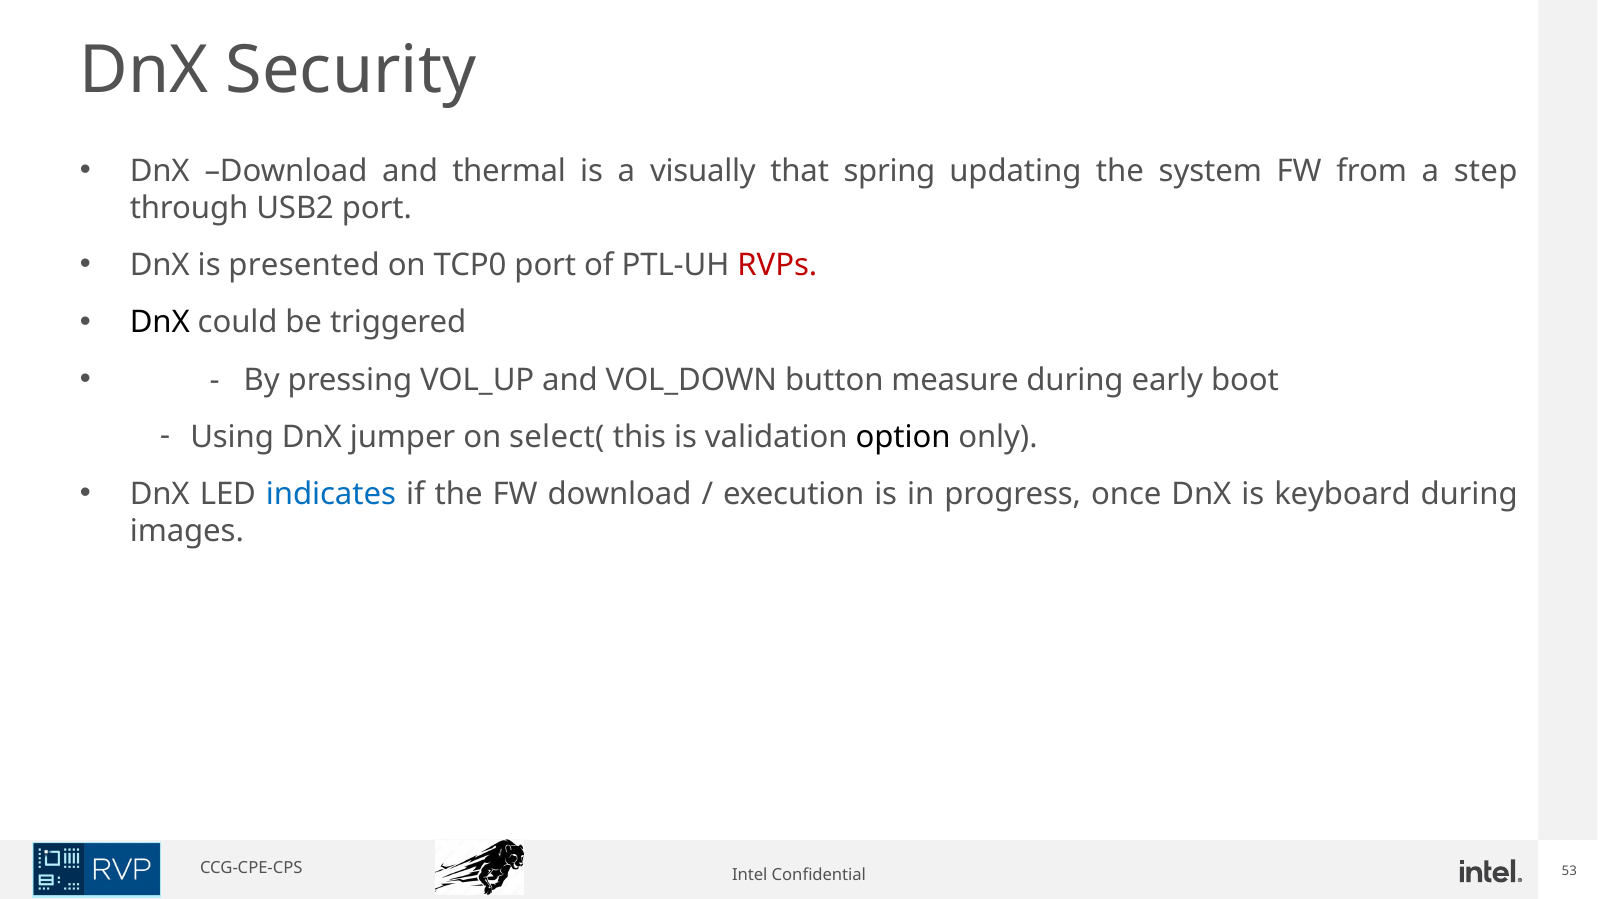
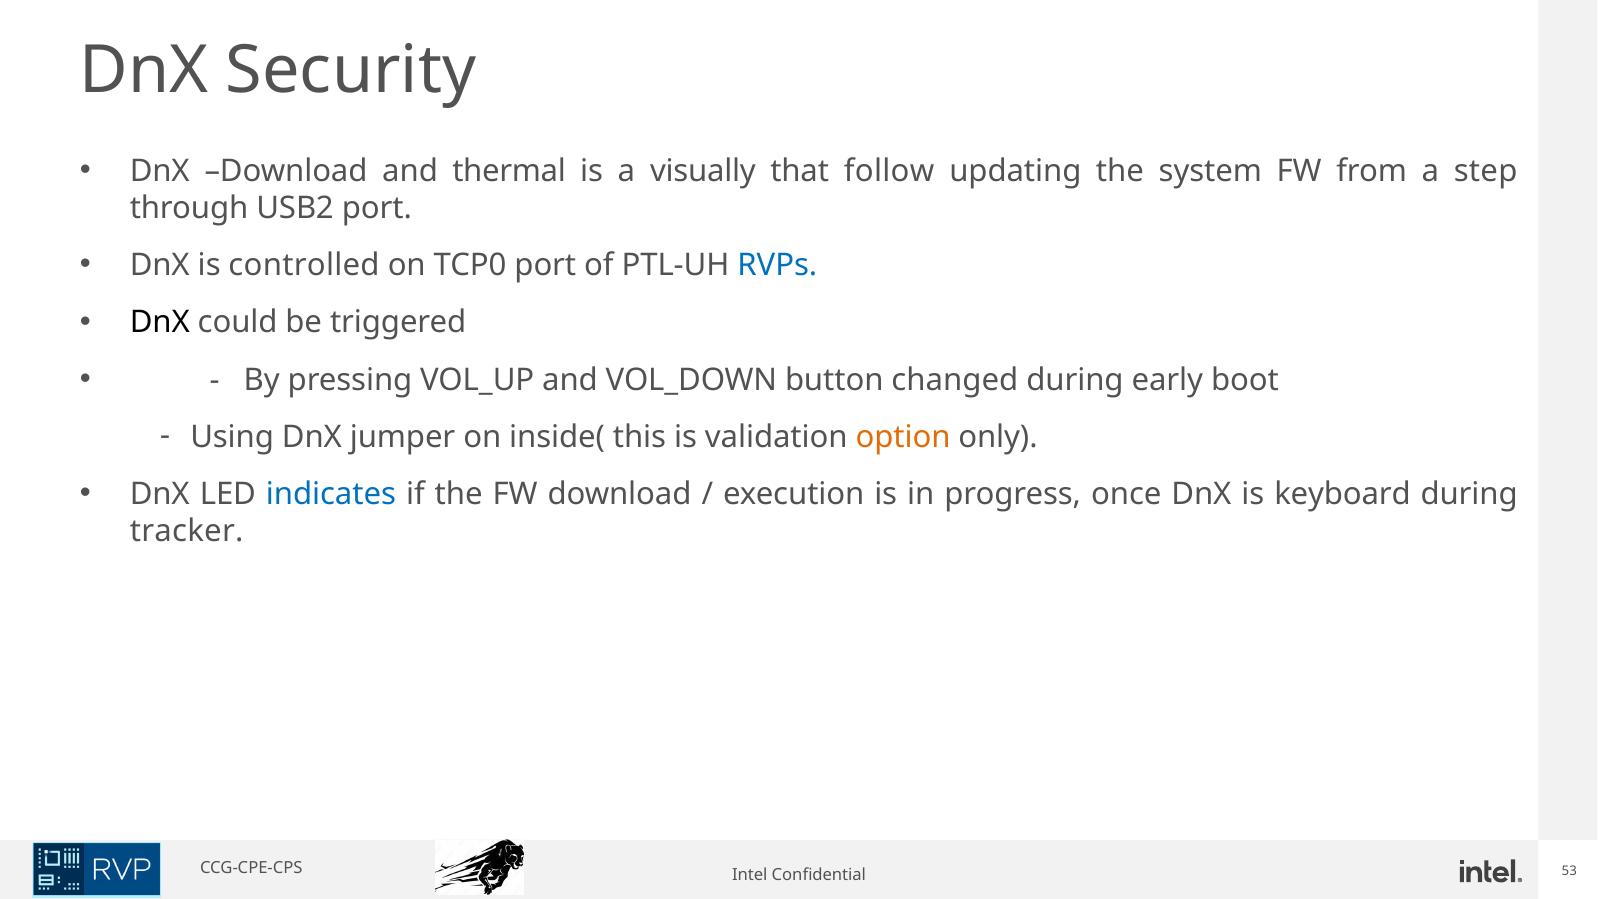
spring: spring -> follow (889, 171)
presented: presented -> controlled (304, 265)
RVPs colour: red -> blue (777, 265)
measure: measure -> changed (955, 380)
select(: select( -> inside( (557, 437)
option colour: black -> orange (903, 437)
images: images -> tracker (187, 532)
